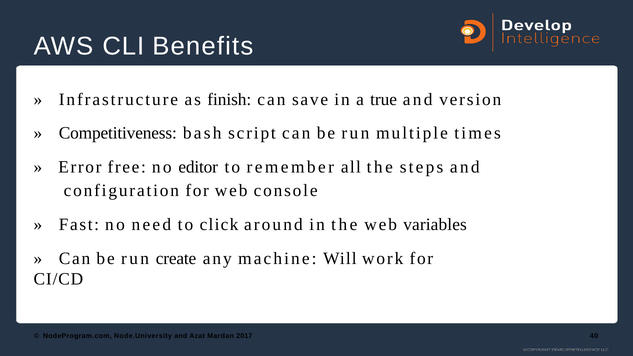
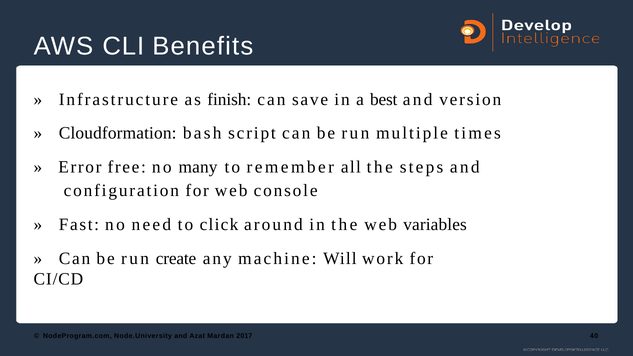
true: true -> best (384, 99)
Competitiveness: Competitiveness -> Cloudformation (118, 133)
editor: editor -> many (198, 167)
